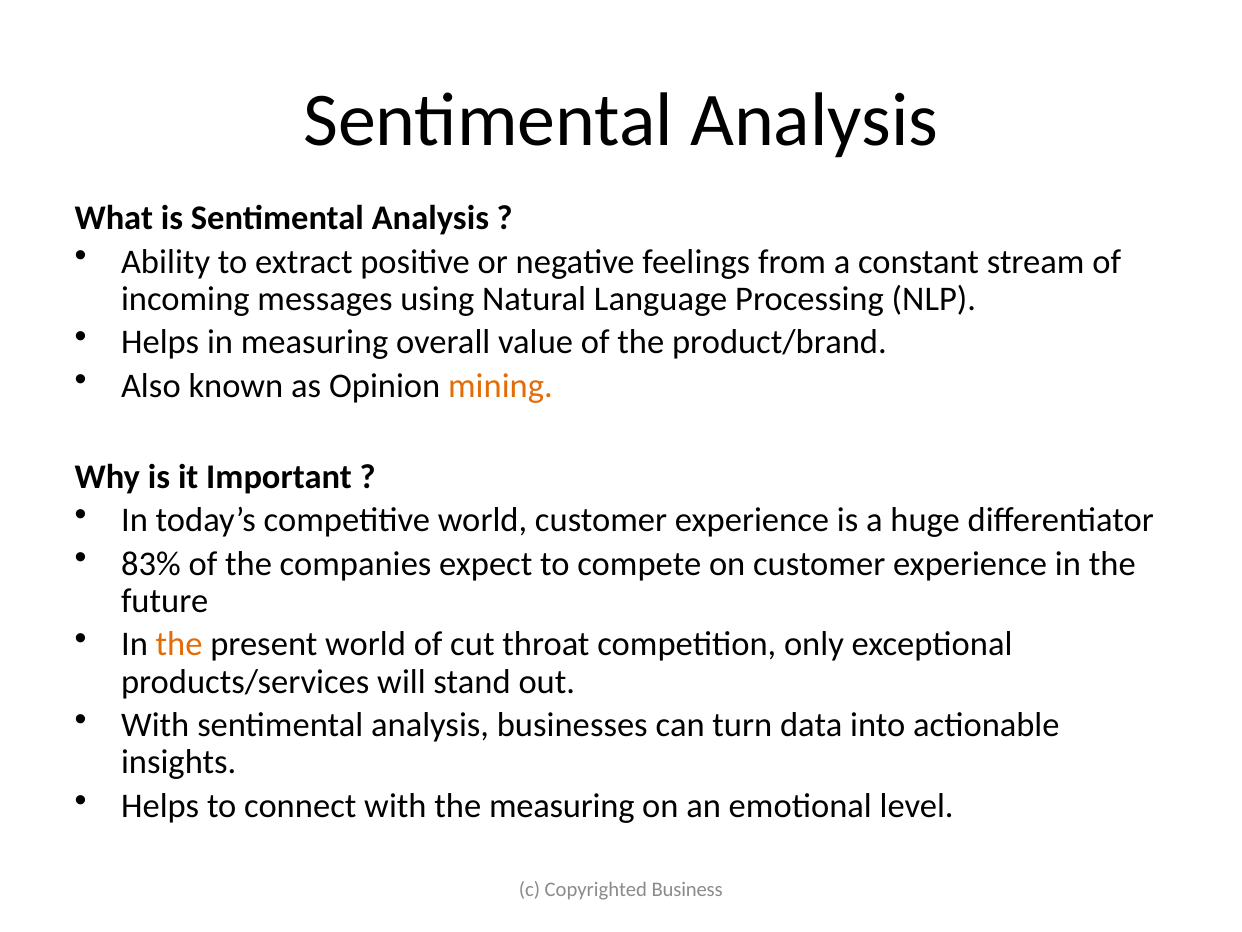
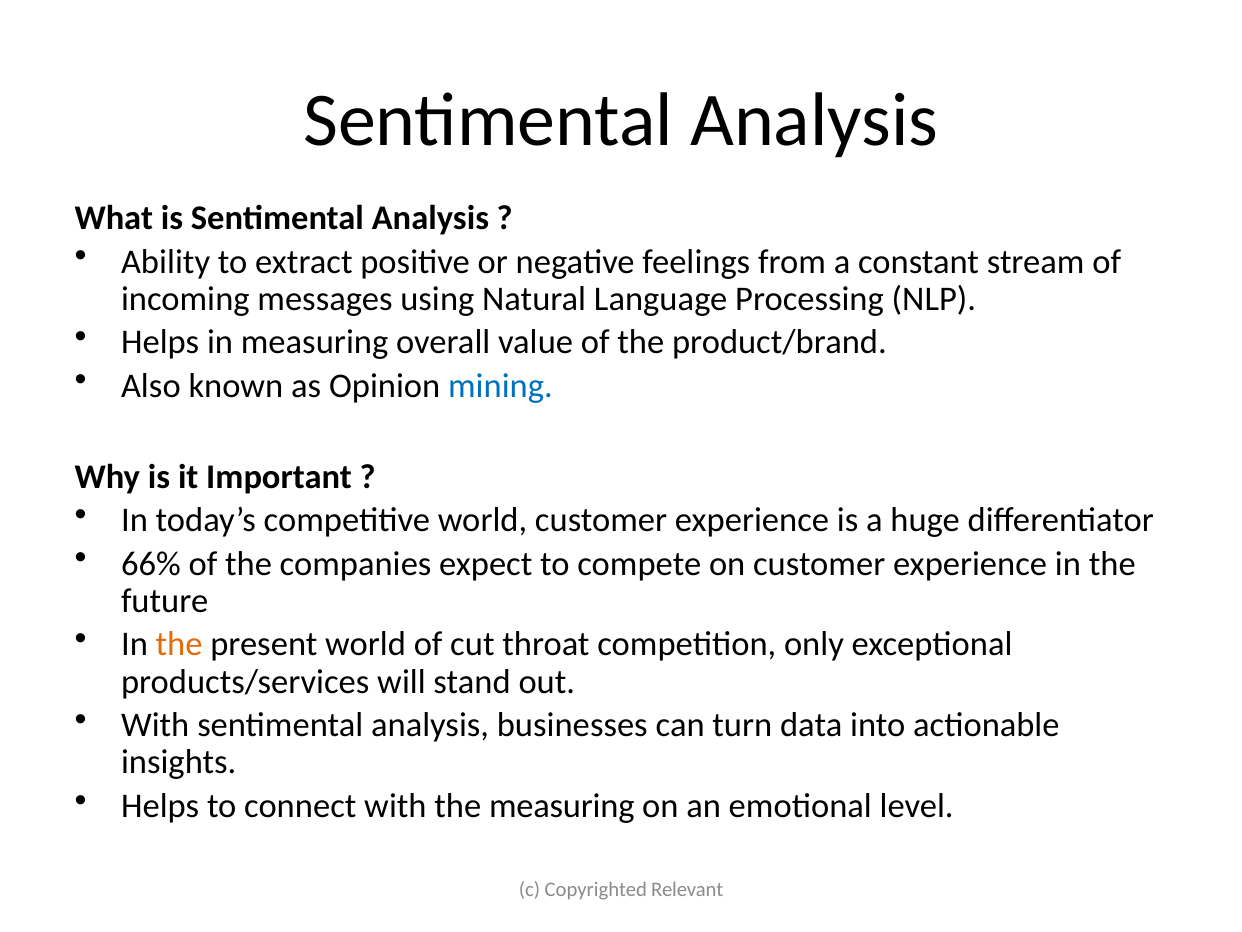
mining colour: orange -> blue (500, 386)
83%: 83% -> 66% (151, 563)
Business: Business -> Relevant (687, 889)
